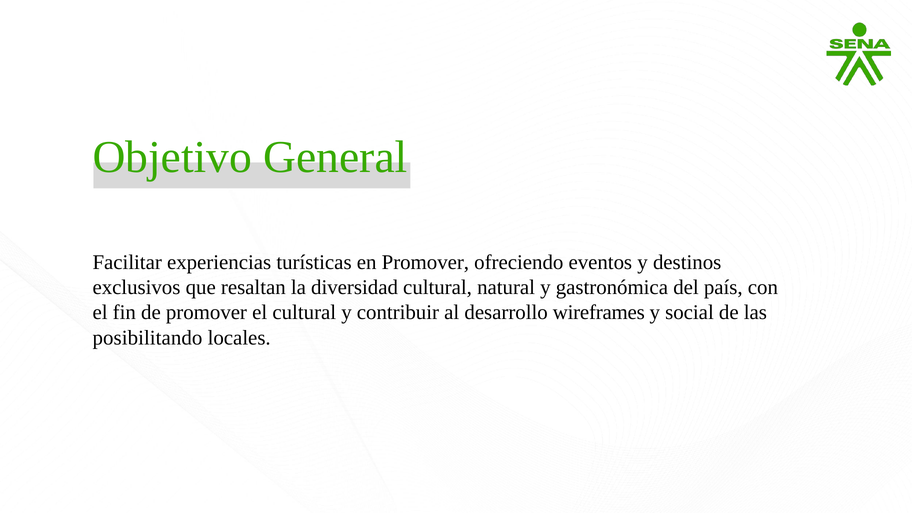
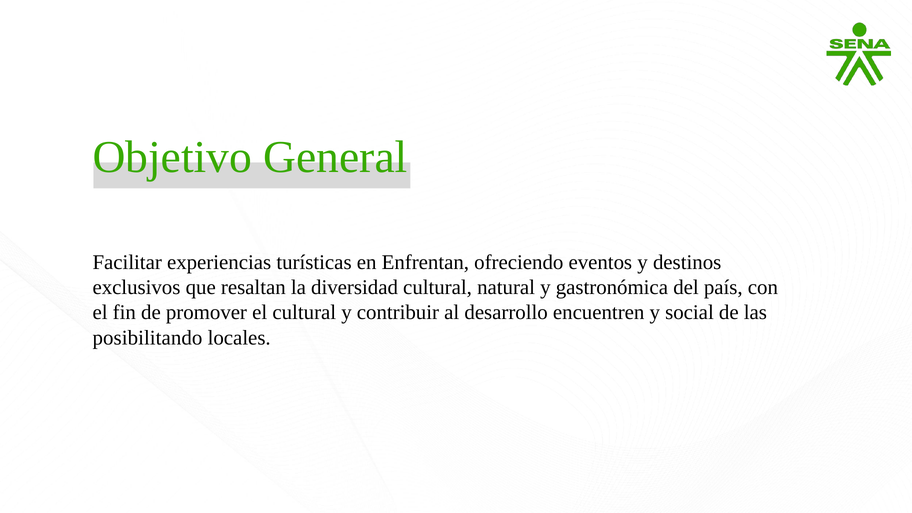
en Promover: Promover -> Enfrentan (425, 262)
wireframes: wireframes -> encuentren (599, 313)
